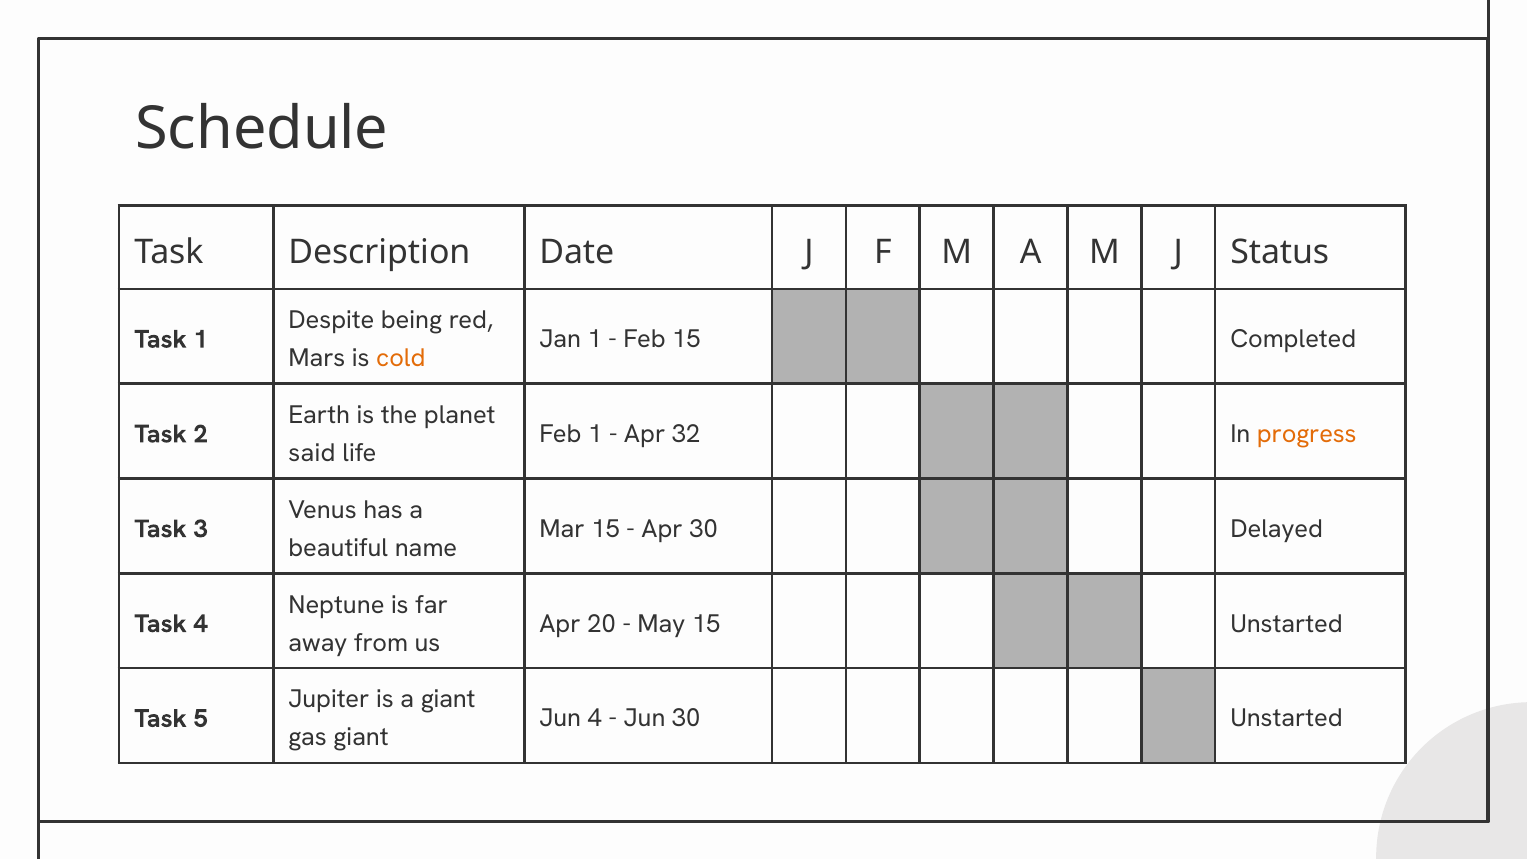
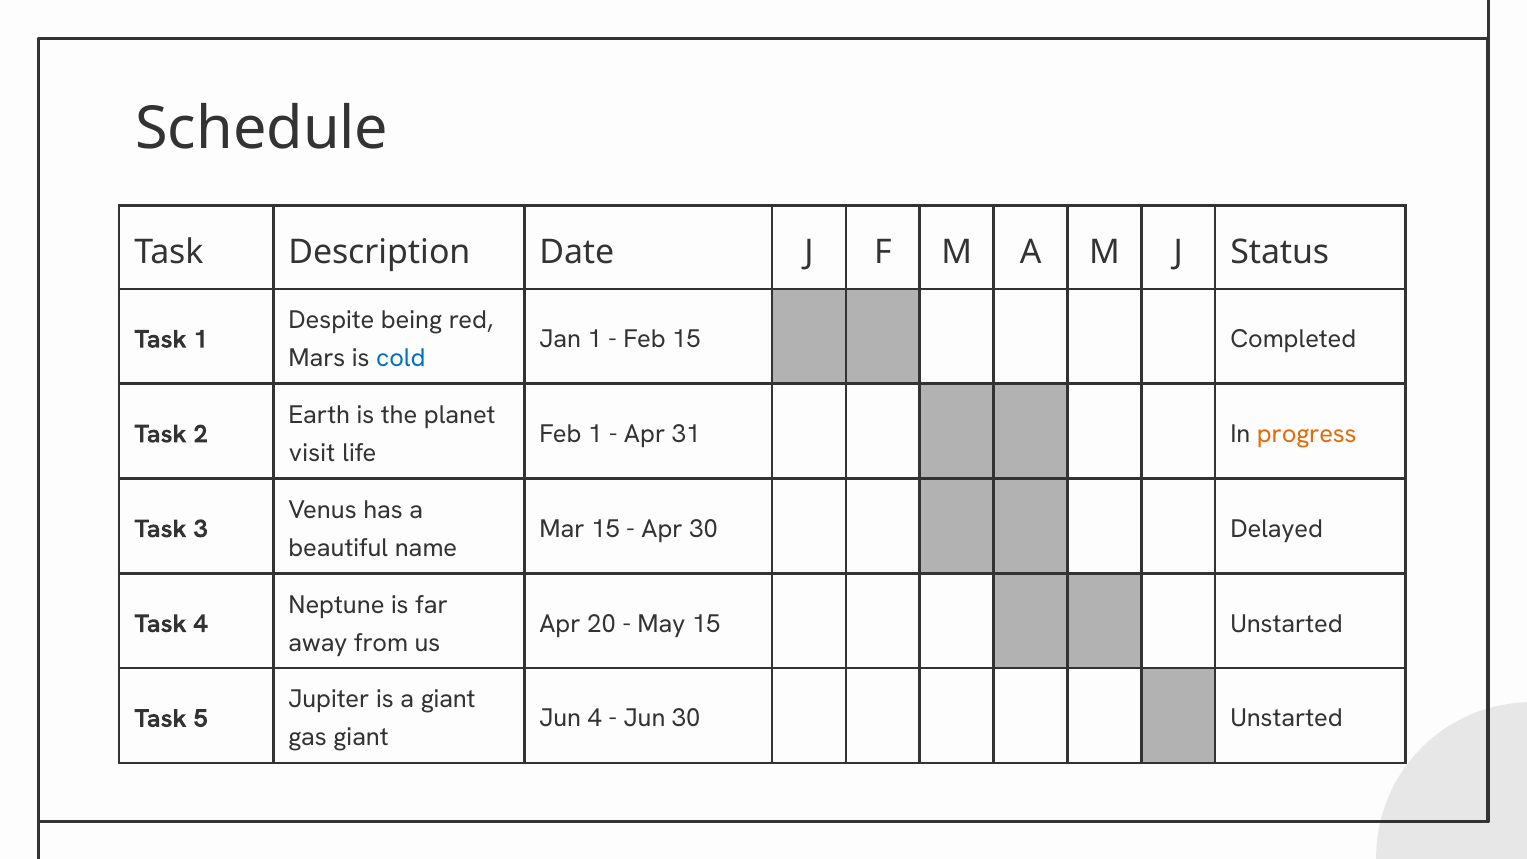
cold colour: orange -> blue (401, 358)
32: 32 -> 31 (686, 434)
said: said -> visit (312, 453)
